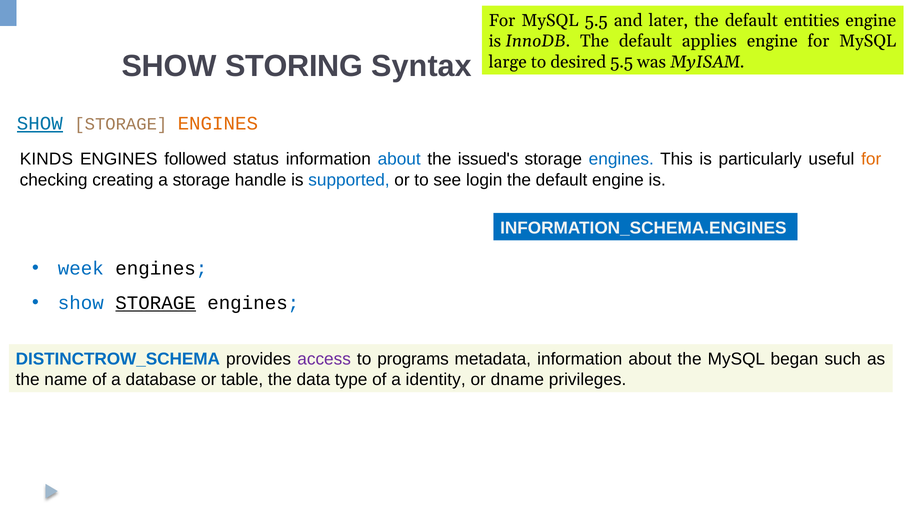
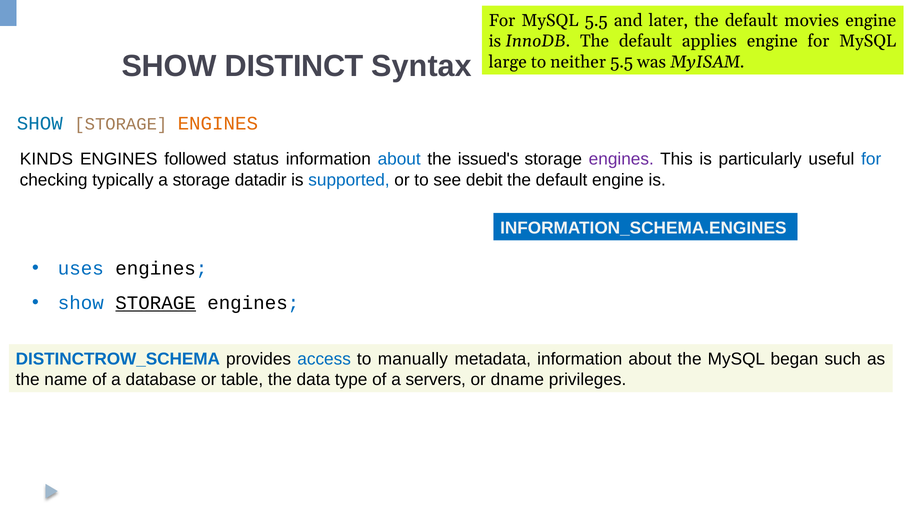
entities: entities -> movies (812, 21)
STORING: STORING -> DISTINCT (294, 66)
desired: desired -> neither (578, 62)
SHOW underline: present -> none (40, 124)
engines colour: blue -> purple (621, 159)
for colour: orange -> blue (871, 159)
creating: creating -> typically (123, 180)
handle: handle -> datadir (261, 180)
login: login -> debit (484, 180)
week: week -> uses (81, 269)
access colour: purple -> blue (324, 359)
programs: programs -> manually (413, 359)
identity: identity -> servers (436, 380)
